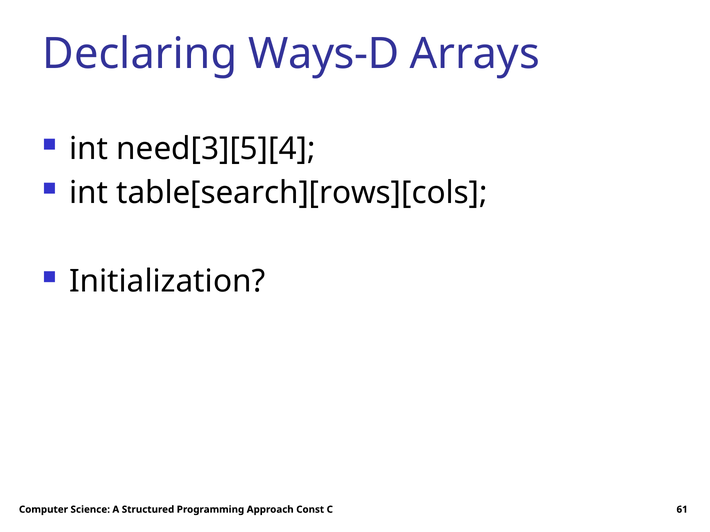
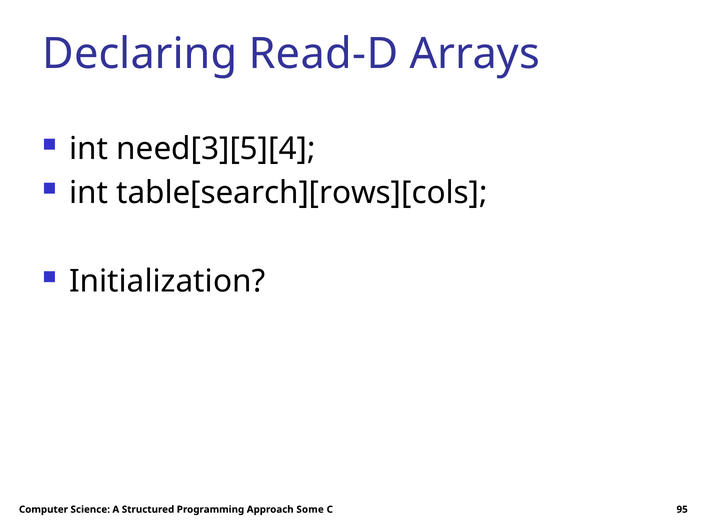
Ways-D: Ways-D -> Read-D (323, 54)
Const: Const -> Some (310, 510)
61: 61 -> 95 (682, 510)
